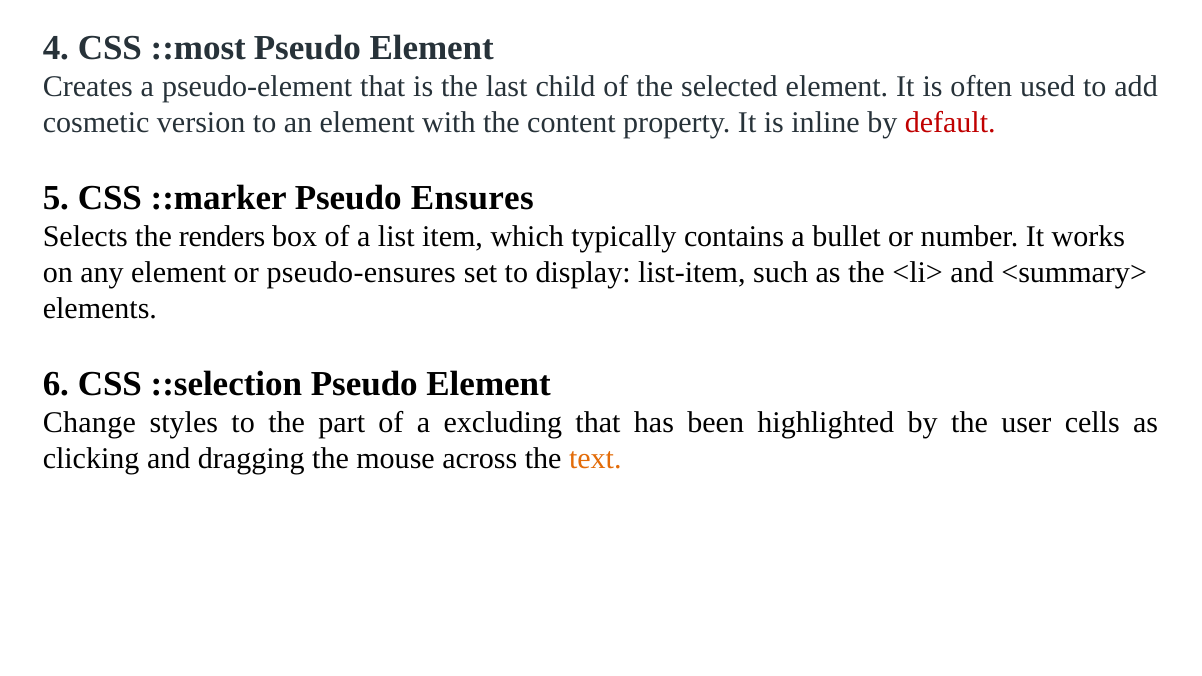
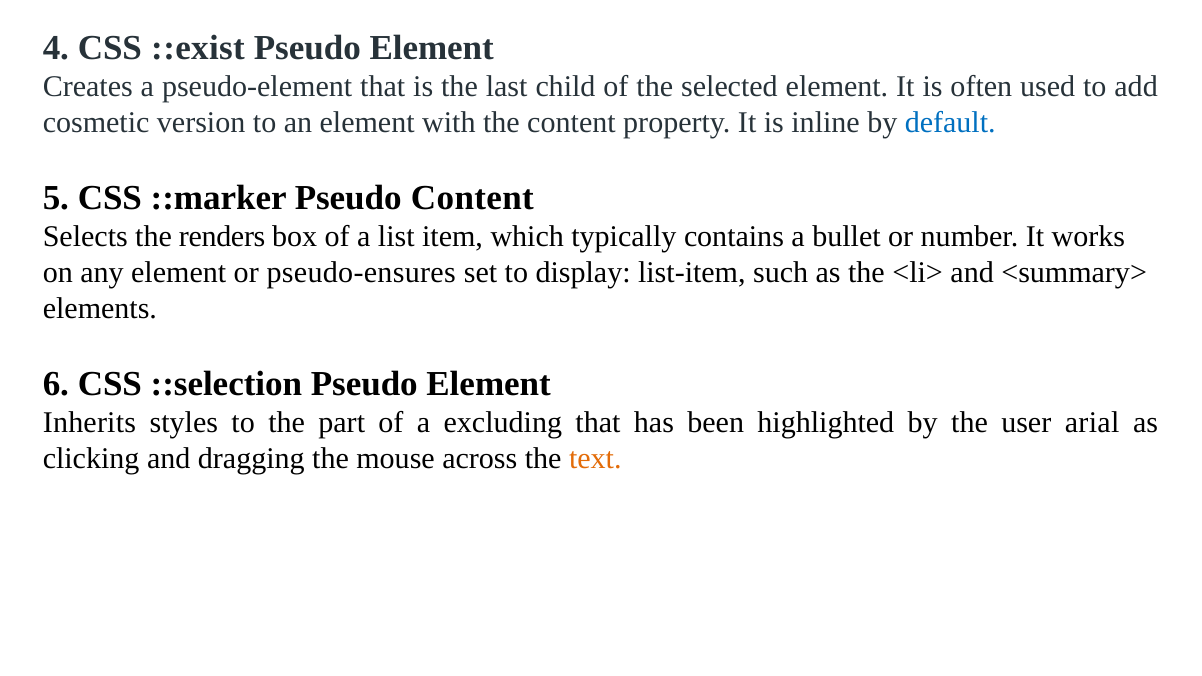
::most: ::most -> ::exist (198, 47)
default colour: red -> blue (950, 122)
Pseudo Ensures: Ensures -> Content (472, 198)
Change: Change -> Inherits (89, 423)
cells: cells -> arial (1092, 423)
